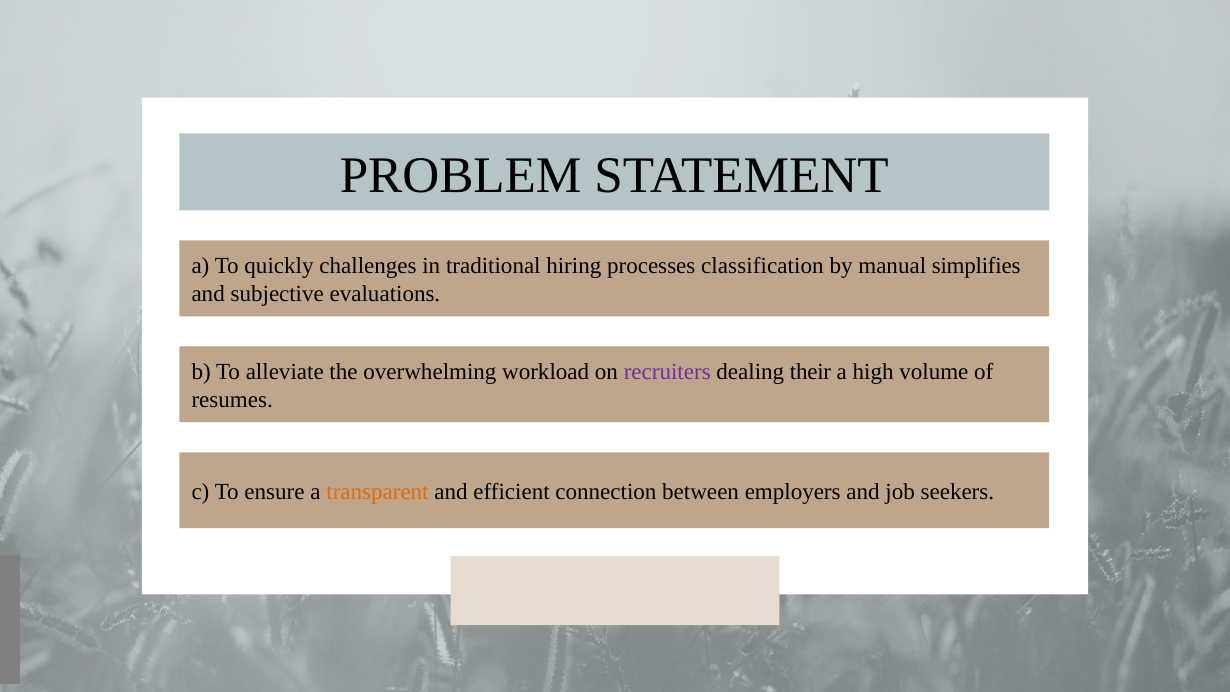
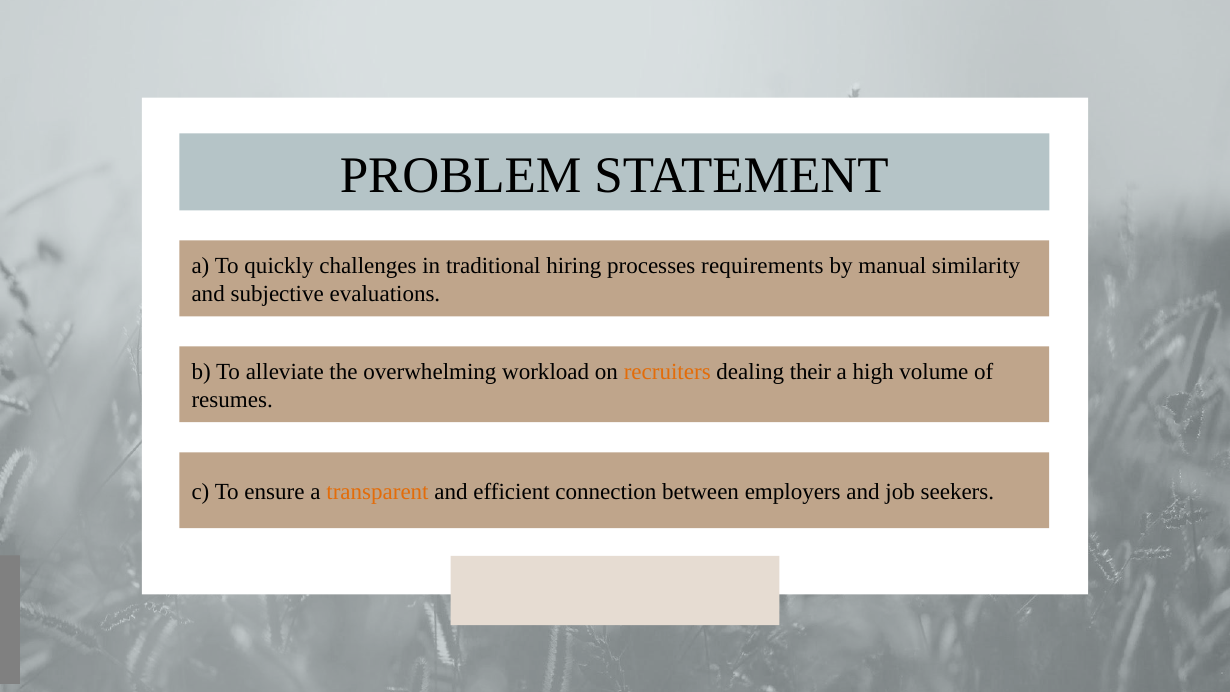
classification: classification -> requirements (762, 266)
simplifies: simplifies -> similarity (976, 266)
recruiters colour: purple -> orange (667, 372)
